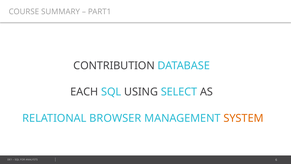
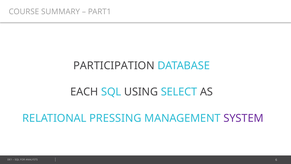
CONTRIBUTION: CONTRIBUTION -> PARTICIPATION (114, 66)
BROWSER: BROWSER -> PRESSING (115, 118)
SYSTEM colour: orange -> purple (244, 118)
